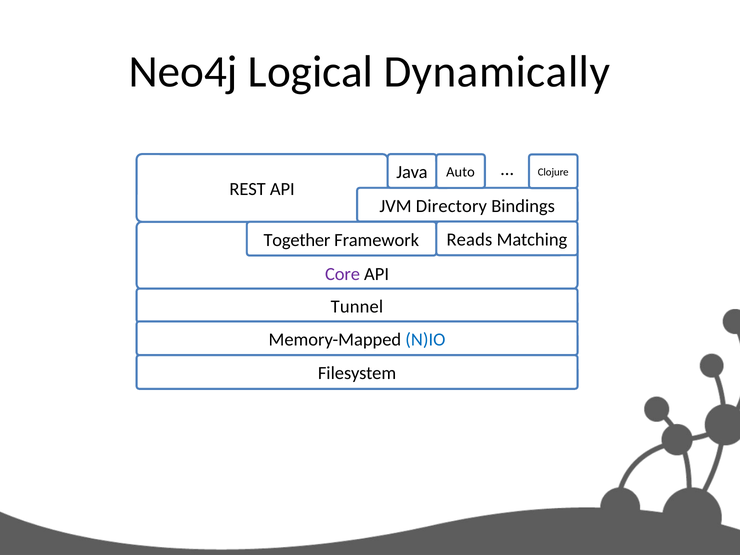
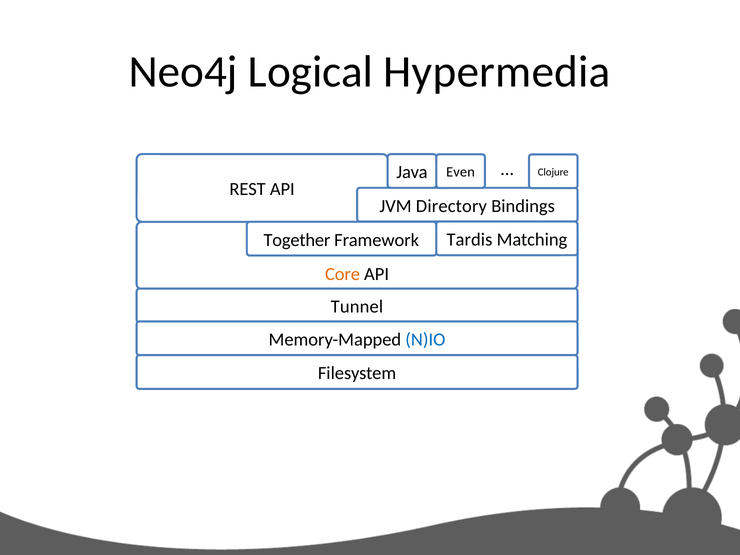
Dynamically: Dynamically -> Hypermedia (497, 72)
Auto: Auto -> Even (460, 172)
Reads: Reads -> Tardis (469, 240)
Core colour: purple -> orange (343, 274)
